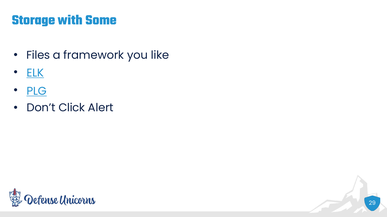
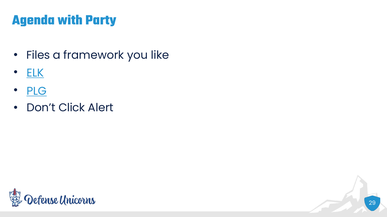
Storage: Storage -> Agenda (33, 20)
Some: Some -> Party (101, 20)
